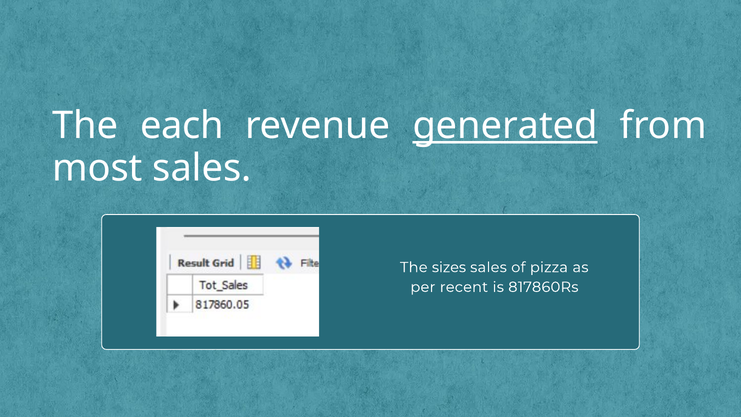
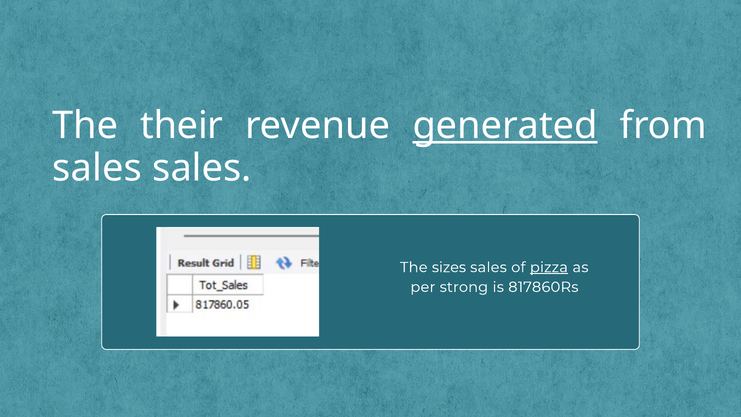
each: each -> their (182, 126)
most: most -> sales (97, 168)
pizza underline: none -> present (549, 267)
recent: recent -> strong (464, 287)
